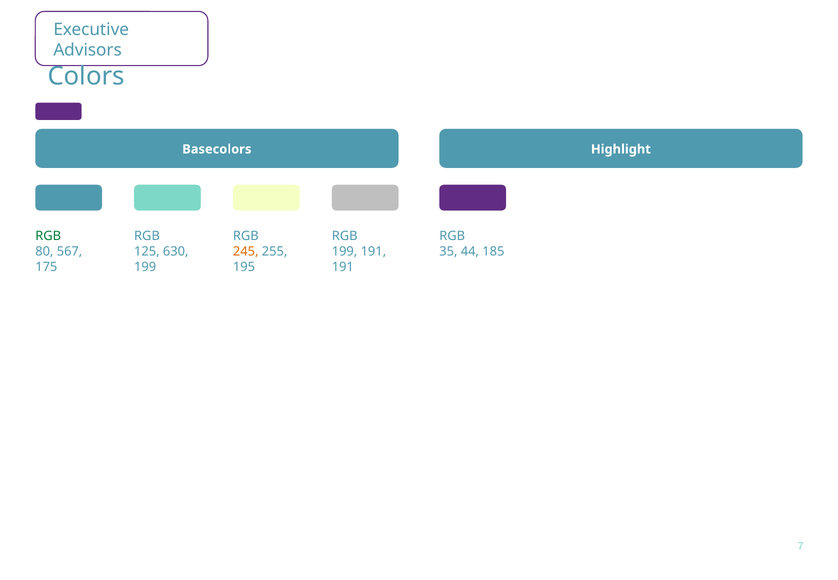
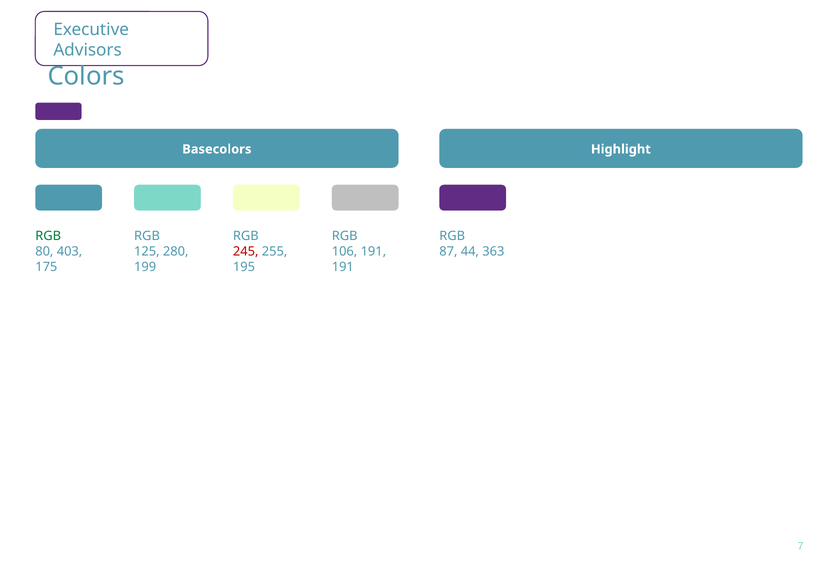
567: 567 -> 403 (70, 251)
630: 630 -> 280 (176, 251)
245 colour: orange -> red (246, 251)
199: 199 -> 106 (345, 251)
35: 35 -> 87 (448, 251)
185: 185 -> 363 (493, 251)
